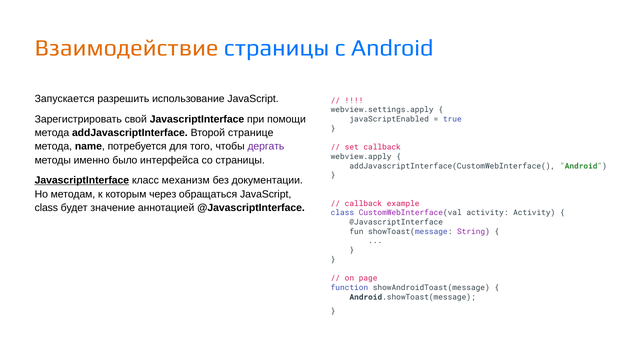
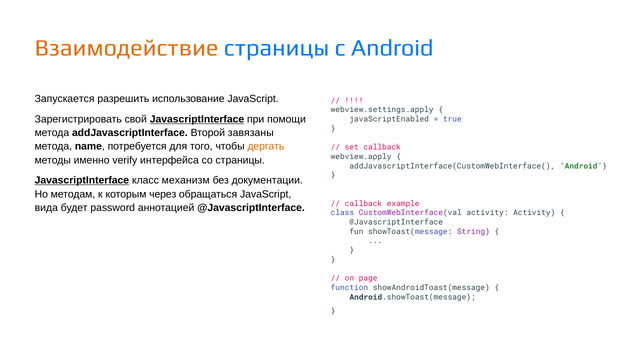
JavascriptInterface underline: none -> present (197, 119)
странице: странице -> завязаны (251, 133)
дергать colour: purple -> orange (266, 147)
было: было -> verify (125, 160)
class: class -> вида (46, 208)
значение: значение -> password (113, 208)
